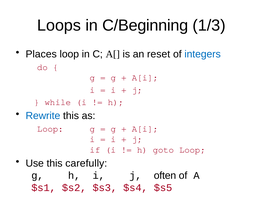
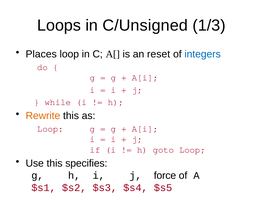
C/Beginning: C/Beginning -> C/Unsigned (145, 25)
Rewrite colour: blue -> orange (43, 116)
carefully: carefully -> specifies (86, 163)
often: often -> force (165, 176)
